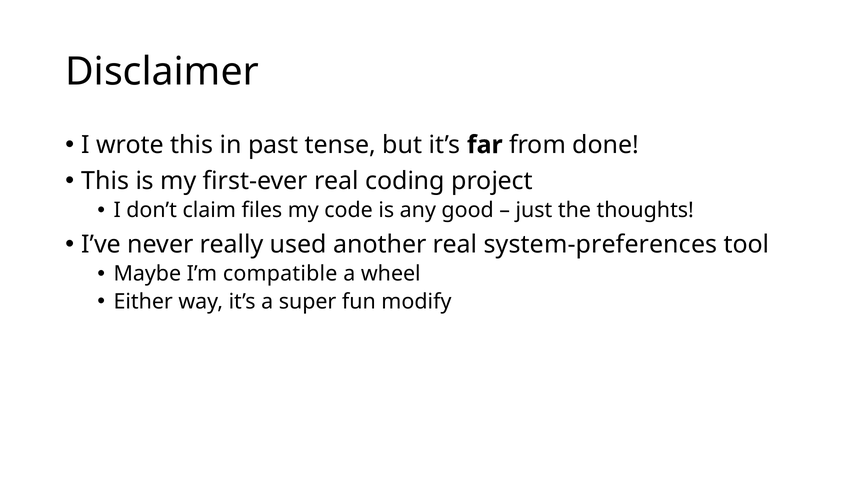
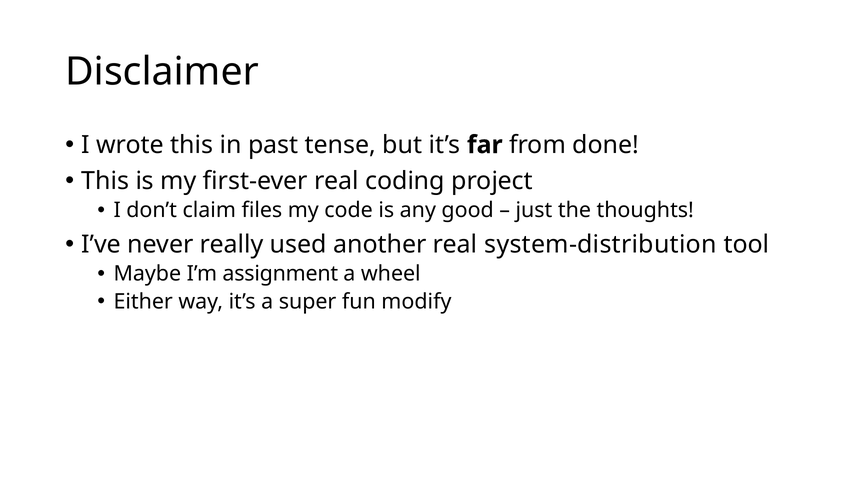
system-preferences: system-preferences -> system-distribution (600, 244)
compatible: compatible -> assignment (280, 274)
